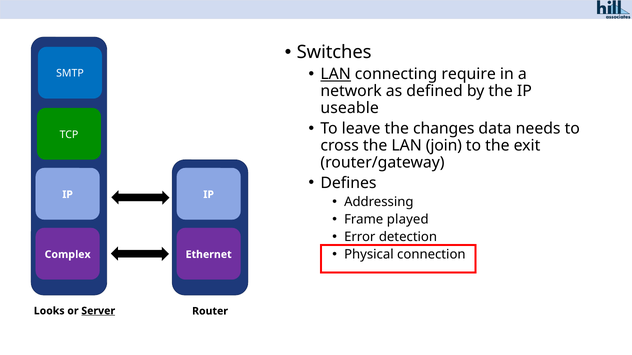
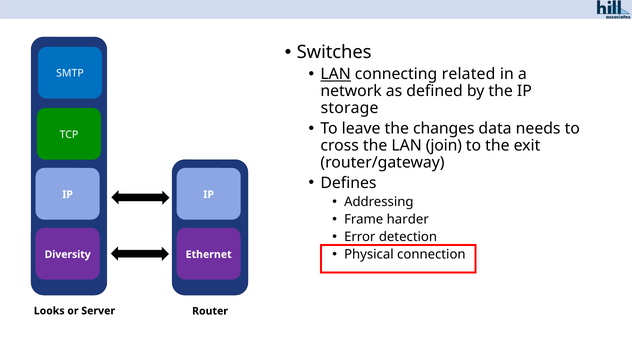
require: require -> related (469, 74)
useable: useable -> storage (350, 108)
played: played -> harder (408, 220)
Complex: Complex -> Diversity (68, 255)
Server underline: present -> none (98, 311)
